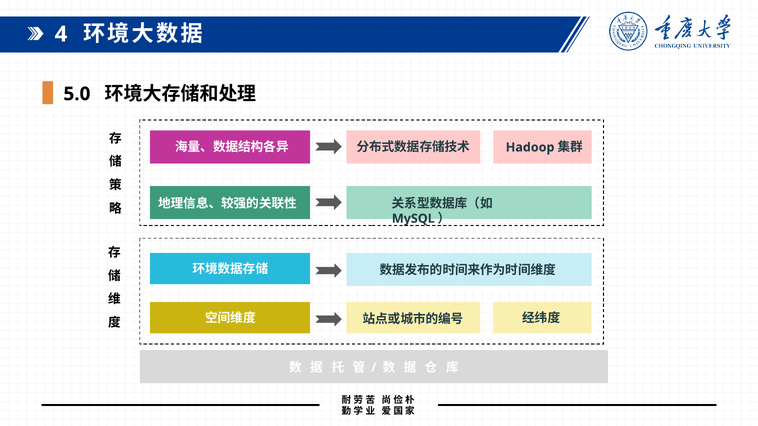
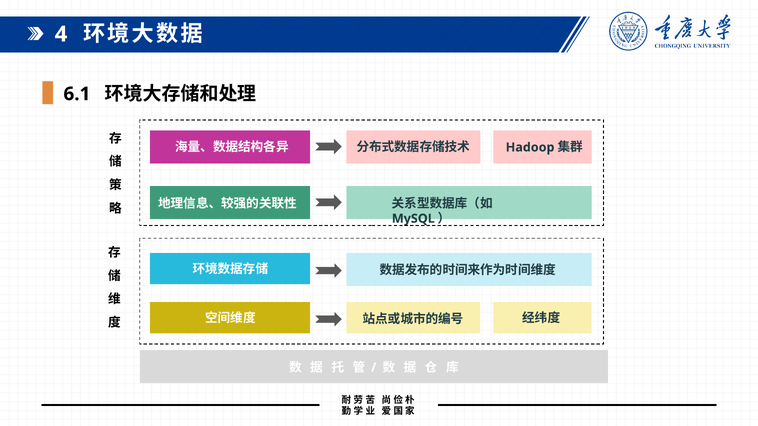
5.0: 5.0 -> 6.1 (77, 94)
